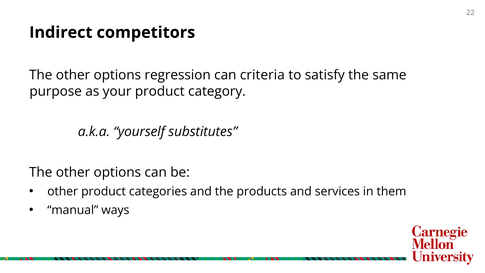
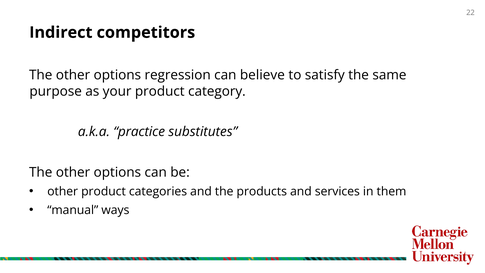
criteria: criteria -> believe (262, 75)
yourself: yourself -> practice (139, 132)
